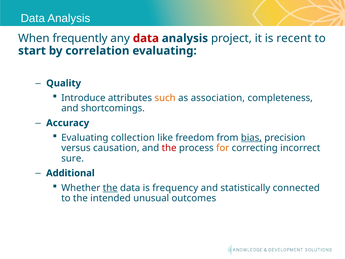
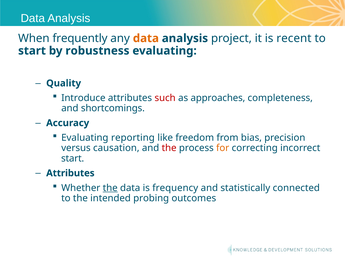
data colour: red -> orange (146, 38)
correlation: correlation -> robustness (97, 51)
such colour: orange -> red (165, 98)
association: association -> approaches (218, 98)
collection: collection -> reporting (133, 138)
bias underline: present -> none (251, 138)
sure: sure -> start (73, 158)
Additional: Additional -> Attributes (70, 173)
unusual: unusual -> probing (151, 198)
